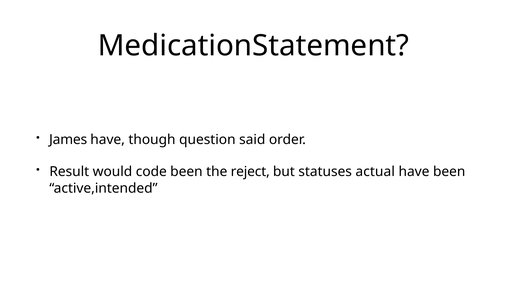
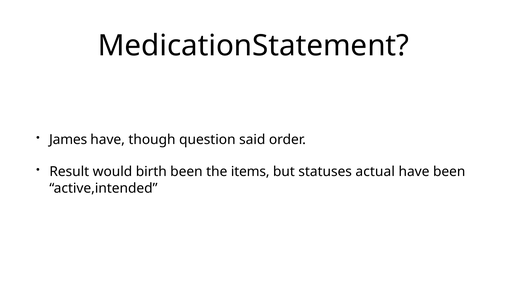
code: code -> birth (151, 172)
reject: reject -> items (250, 172)
